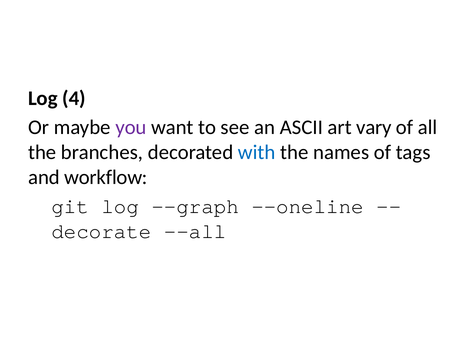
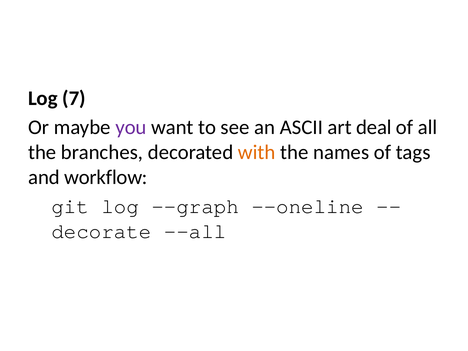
4: 4 -> 7 (74, 98)
vary: vary -> deal (374, 127)
with colour: blue -> orange (257, 152)
